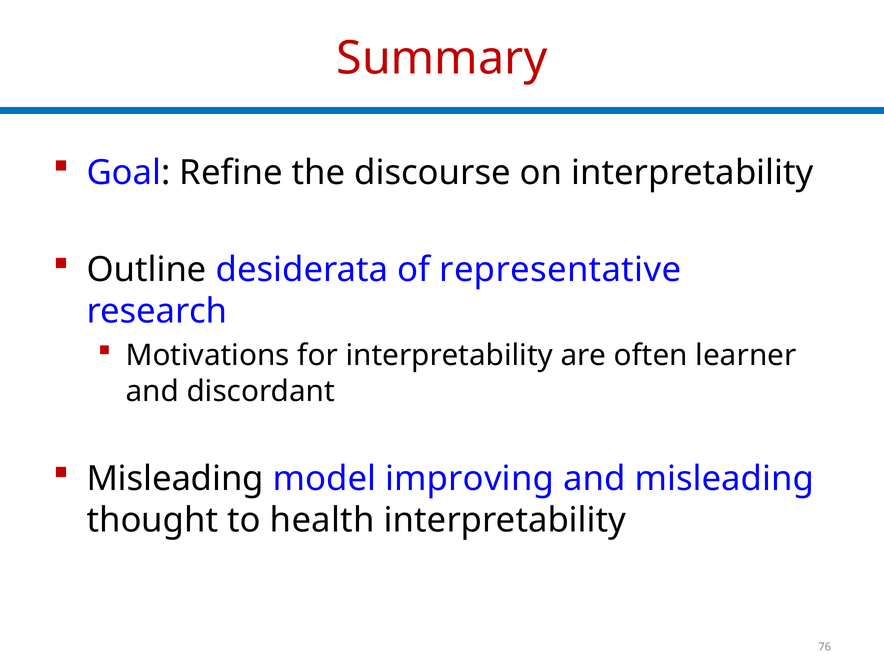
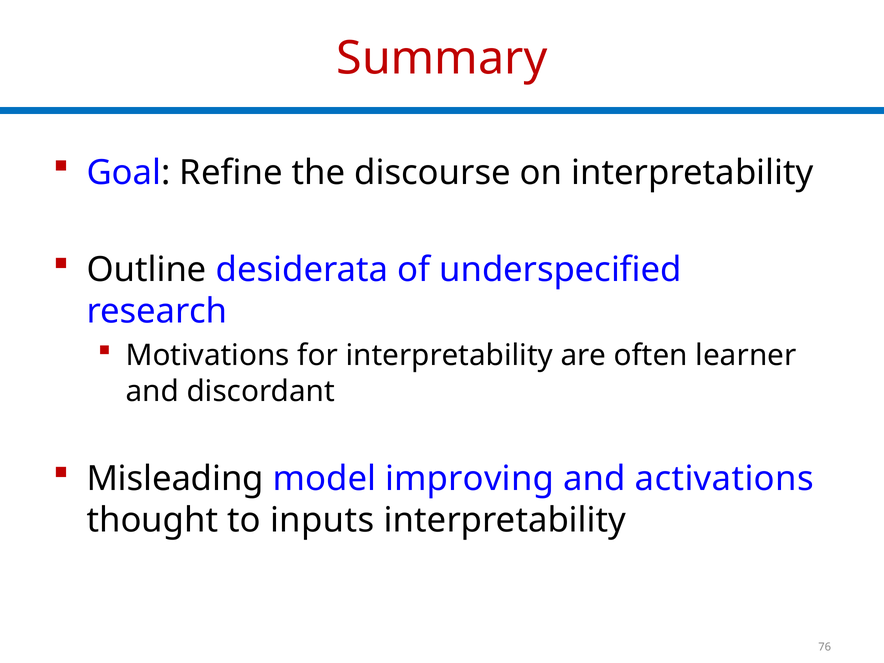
representative: representative -> underspecified (560, 270)
and misleading: misleading -> activations (724, 479)
health: health -> inputs (322, 520)
